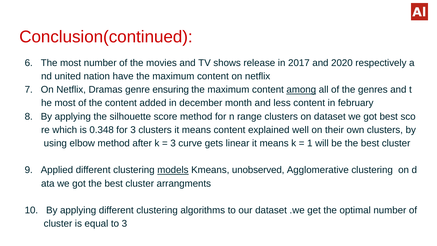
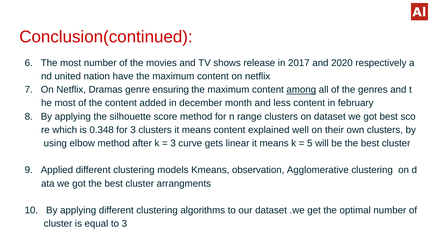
1: 1 -> 5 (310, 143)
models underline: present -> none (173, 170)
unobserved: unobserved -> observation (258, 170)
